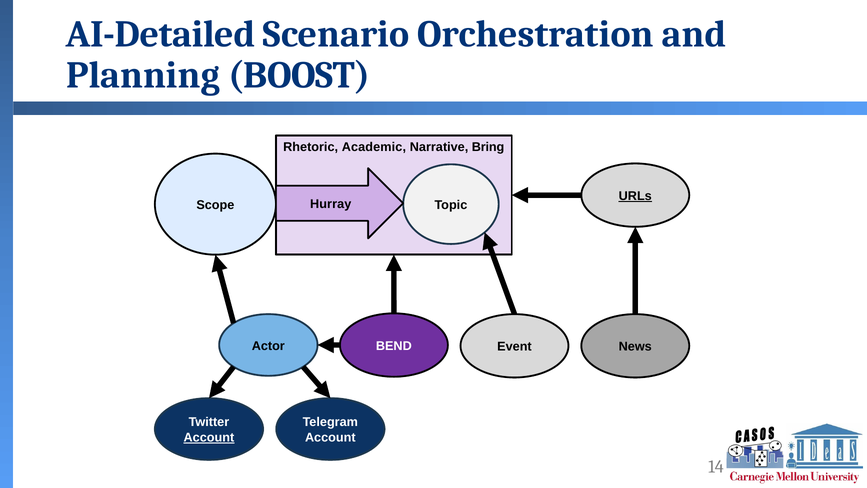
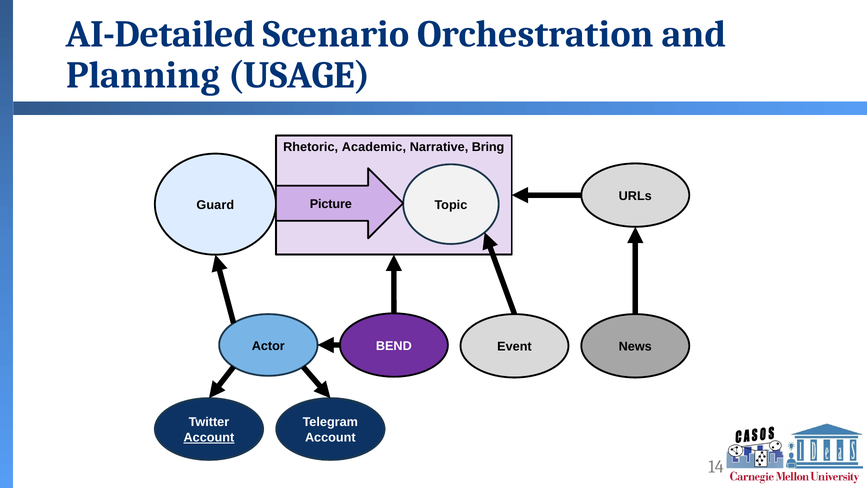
BOOST: BOOST -> USAGE (299, 75)
URLs underline: present -> none (635, 196)
Hurray: Hurray -> Picture (331, 204)
Scope: Scope -> Guard (215, 205)
